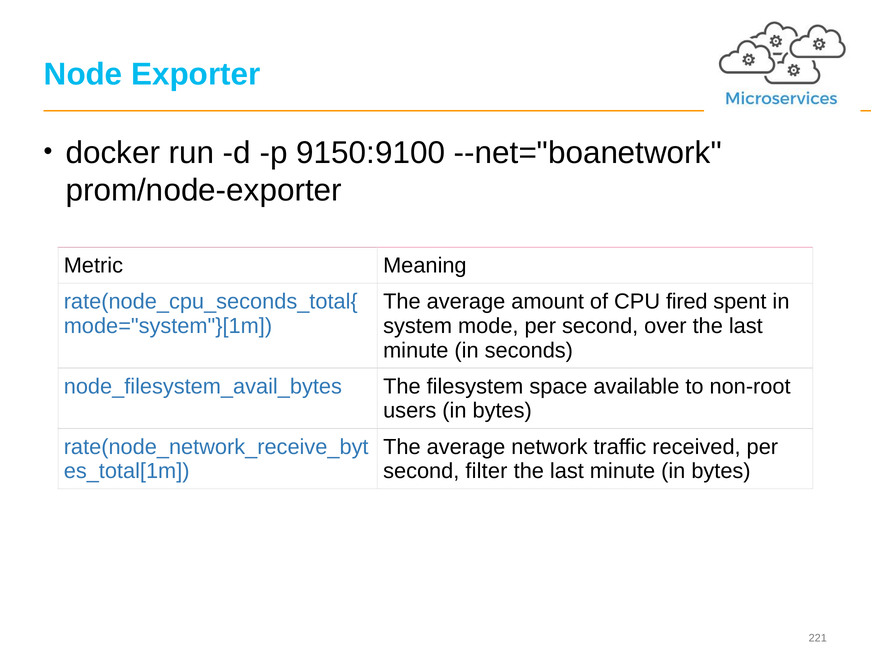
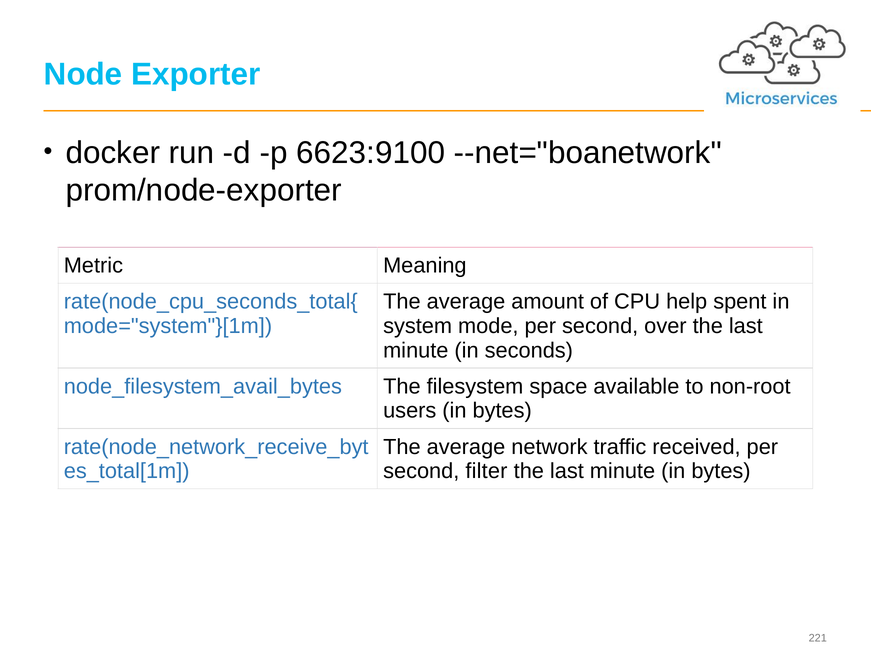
9150:9100: 9150:9100 -> 6623:9100 (371, 153)
fired: fired -> help (687, 301)
